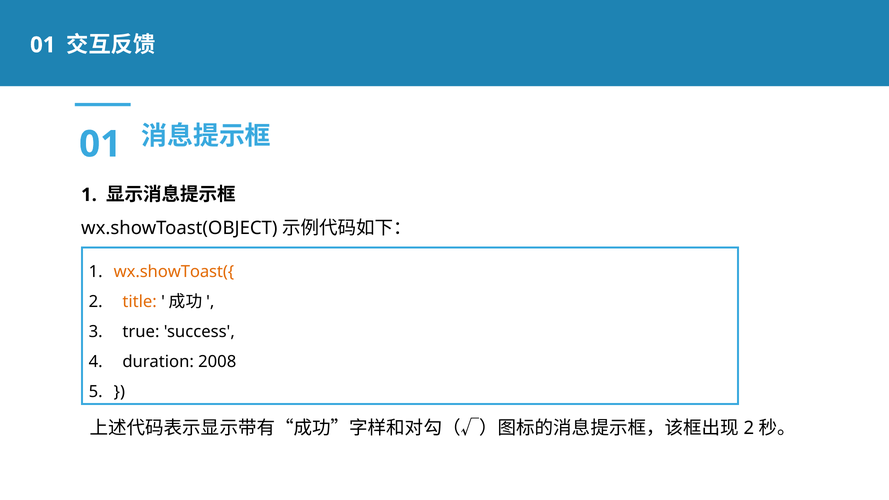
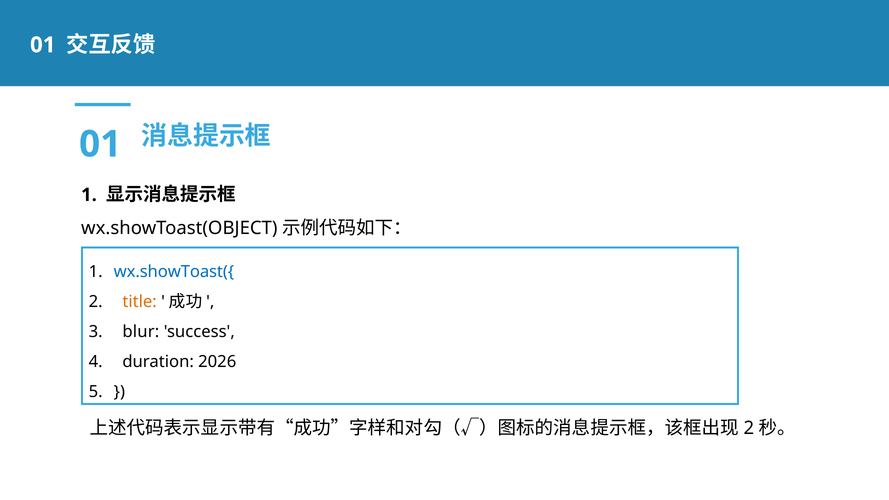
wx.showToast({ colour: orange -> blue (174, 272)
true: true -> blur (141, 332)
2008: 2008 -> 2026 (217, 362)
